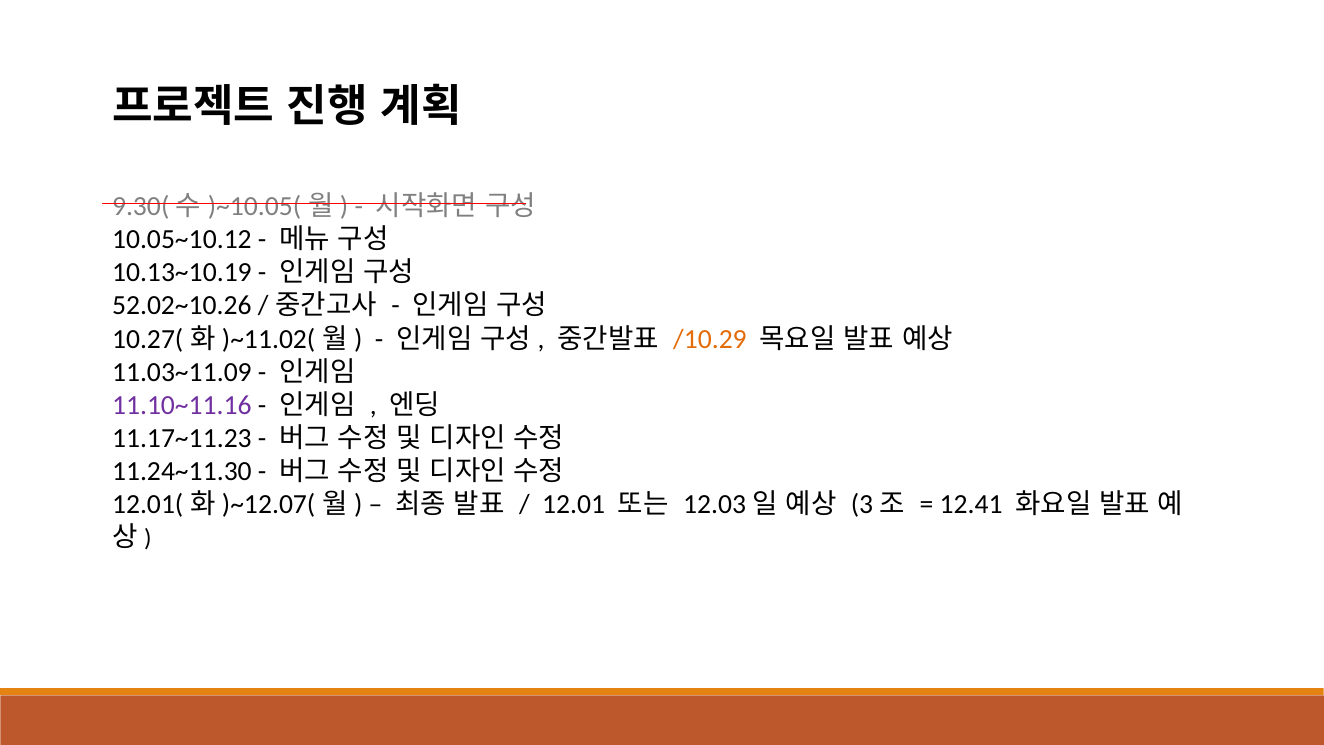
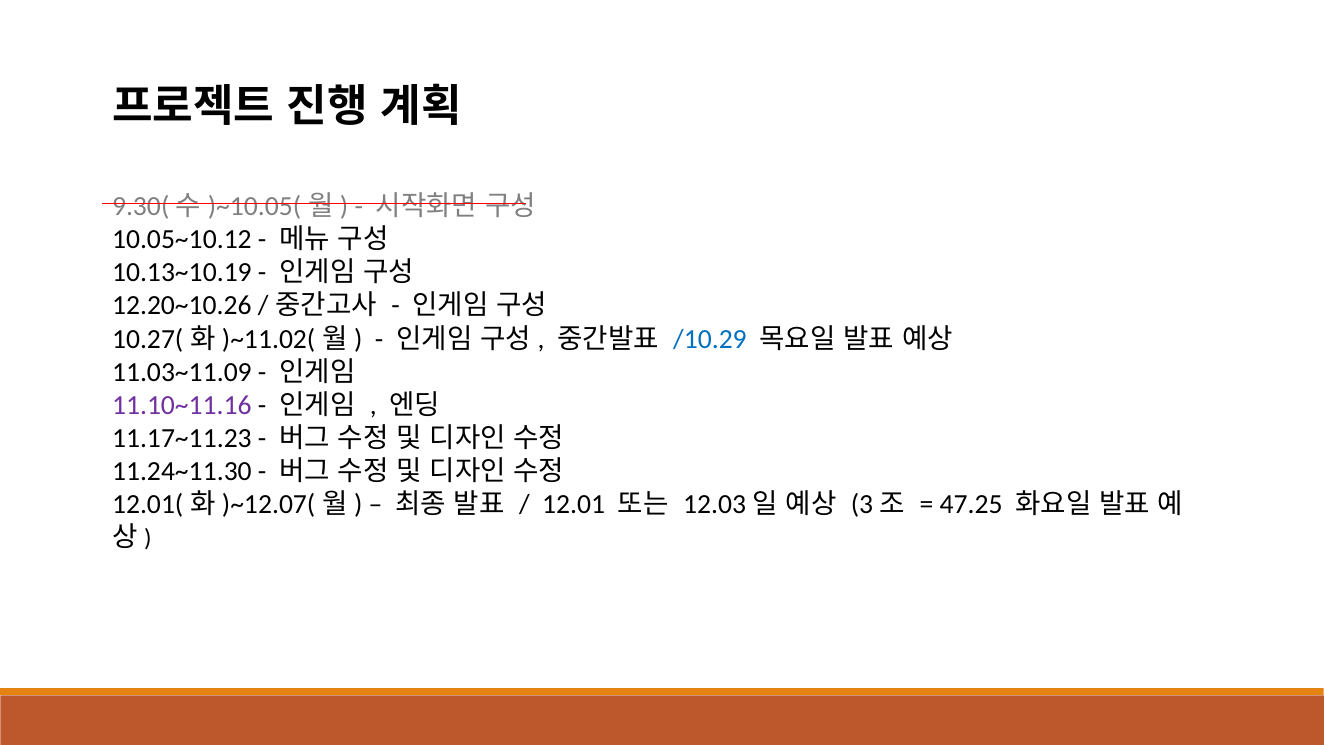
52.02~10.26: 52.02~10.26 -> 12.20~10.26 (182, 306)
/10.29 colour: orange -> blue (710, 339)
12.41: 12.41 -> 47.25 (971, 504)
